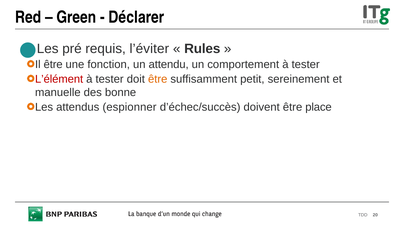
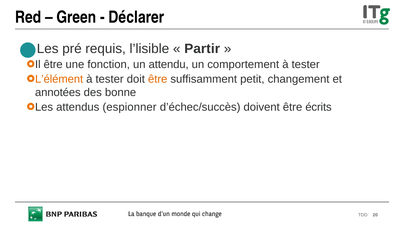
l’éviter: l’éviter -> l’lisible (149, 49)
Rules: Rules -> Partir (202, 49)
L’élément colour: red -> orange (59, 79)
sereinement: sereinement -> changement (299, 79)
manuelle: manuelle -> annotées (58, 93)
place: place -> écrits (319, 107)
